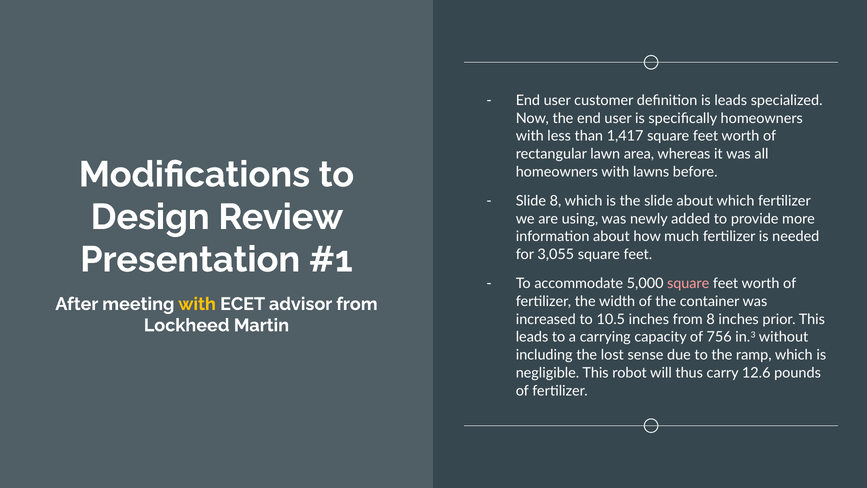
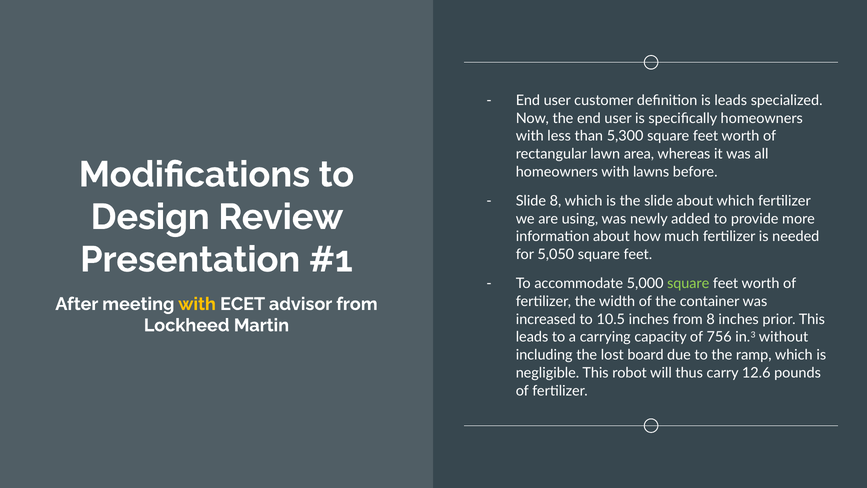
1,417: 1,417 -> 5,300 (625, 136)
3,055: 3,055 -> 5,050 (556, 254)
square colour: pink -> light green (688, 283)
sense: sense -> board (646, 355)
